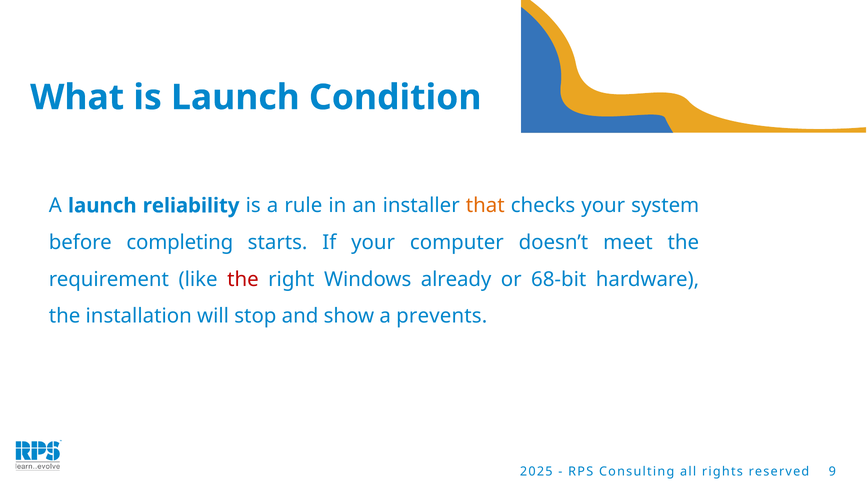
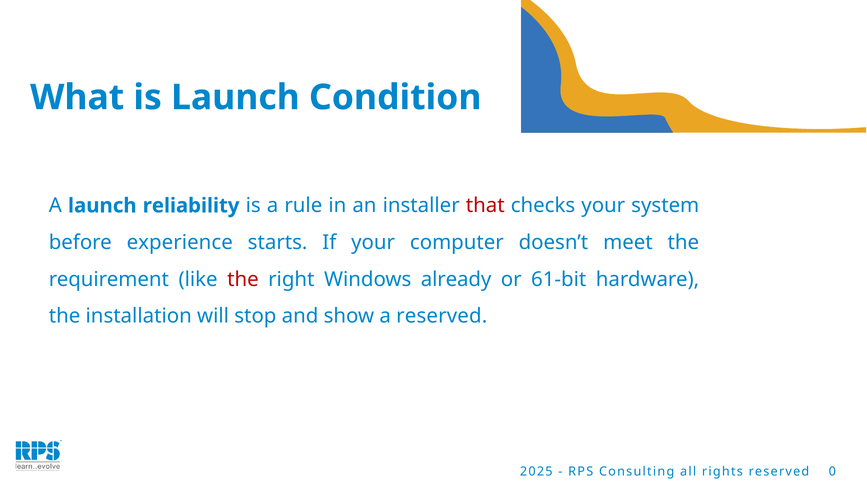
that colour: orange -> red (485, 205)
completing: completing -> experience (180, 242)
68-bit: 68-bit -> 61-bit (559, 279)
a prevents: prevents -> reserved (442, 316)
9: 9 -> 0 (832, 471)
